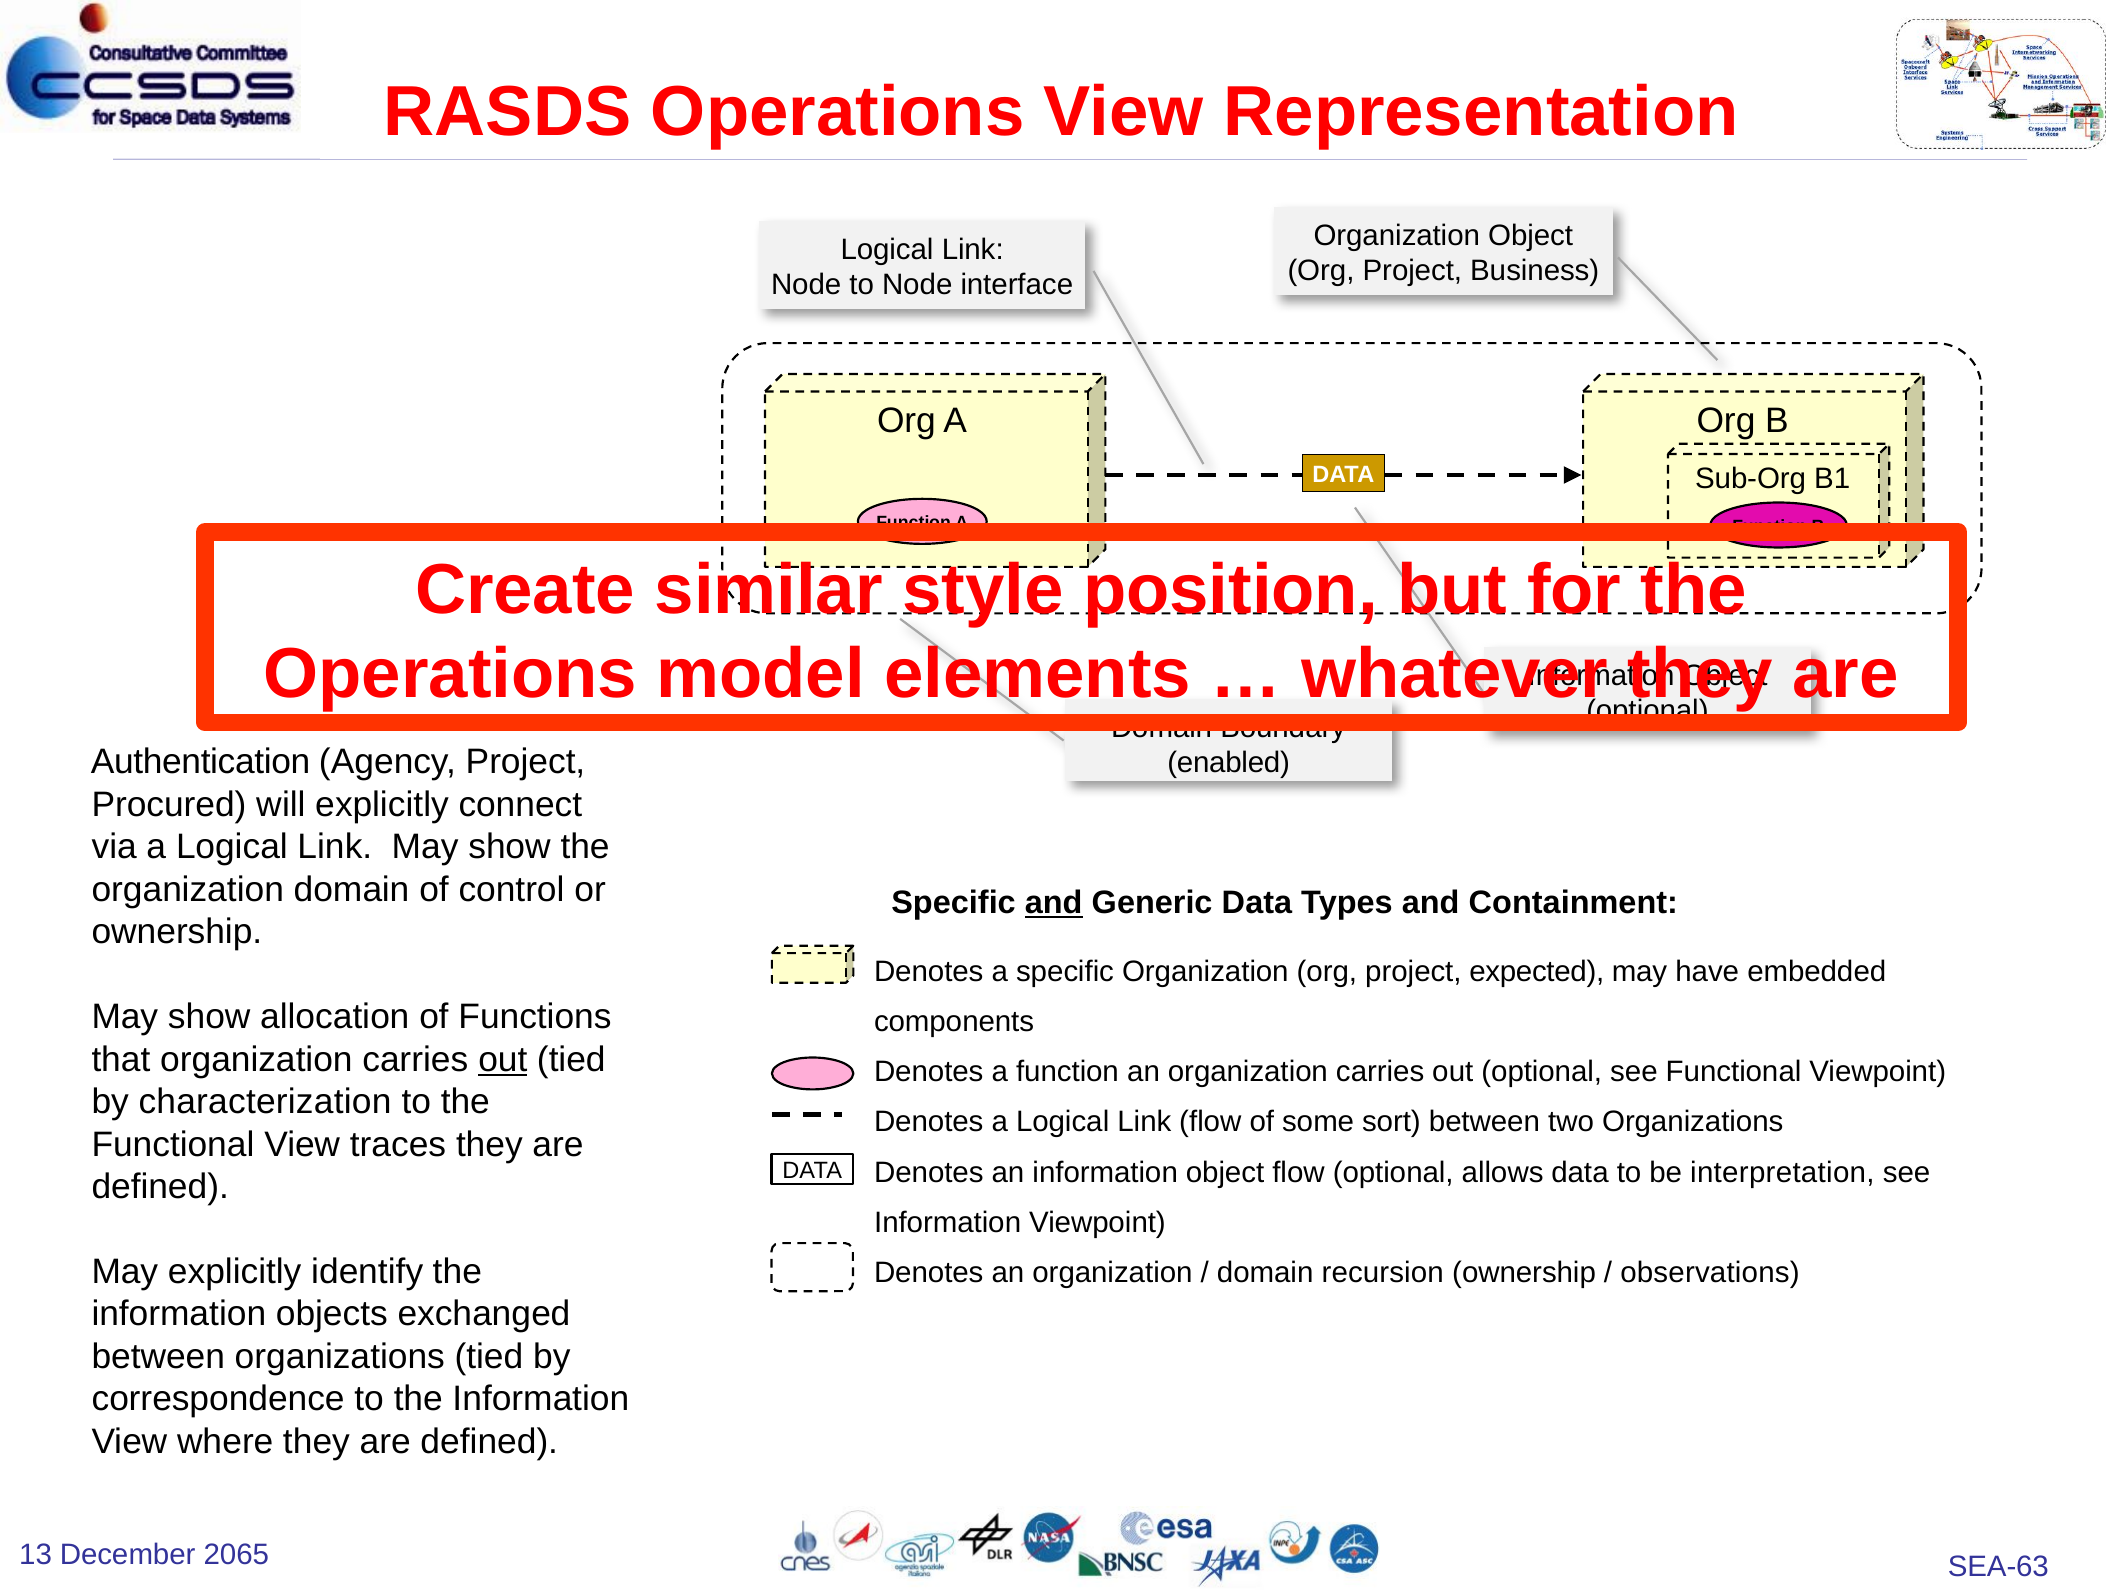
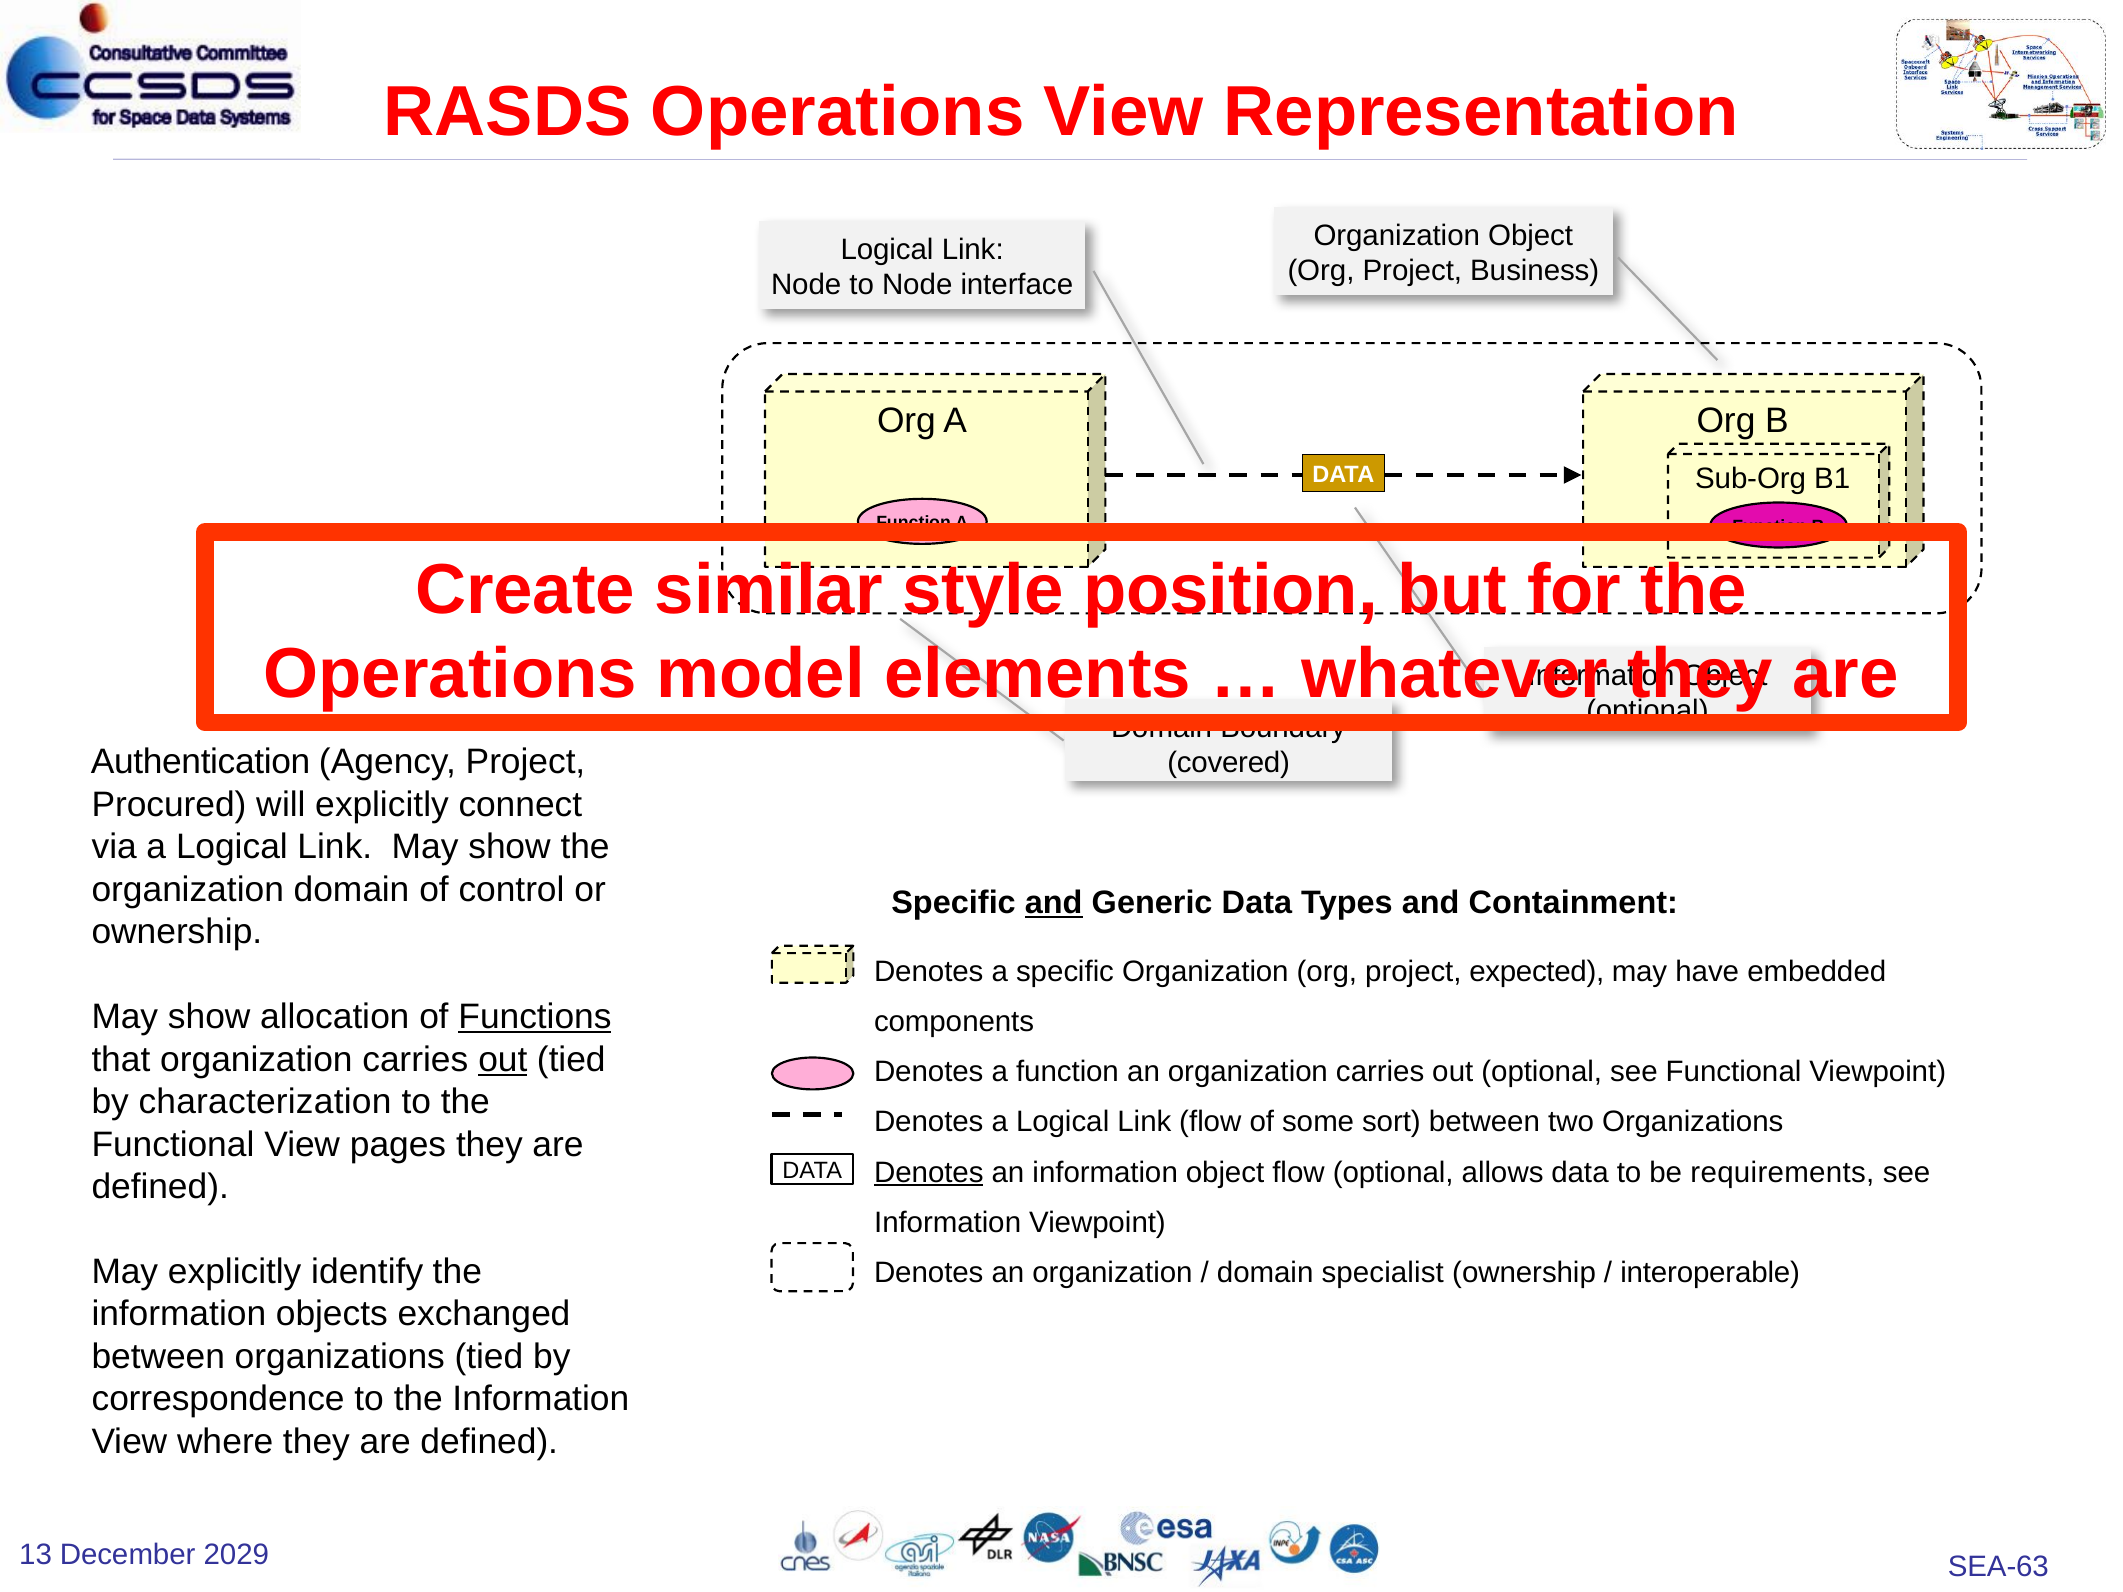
enabled: enabled -> covered (1229, 763)
Functions underline: none -> present (535, 1017)
traces: traces -> pages (398, 1145)
Denotes underline: none -> present (929, 1172)
interpretation: interpretation -> requirements (1782, 1172)
recursion: recursion -> specialist (1383, 1273)
observations: observations -> interoperable (1710, 1273)
2065: 2065 -> 2029 (236, 1555)
